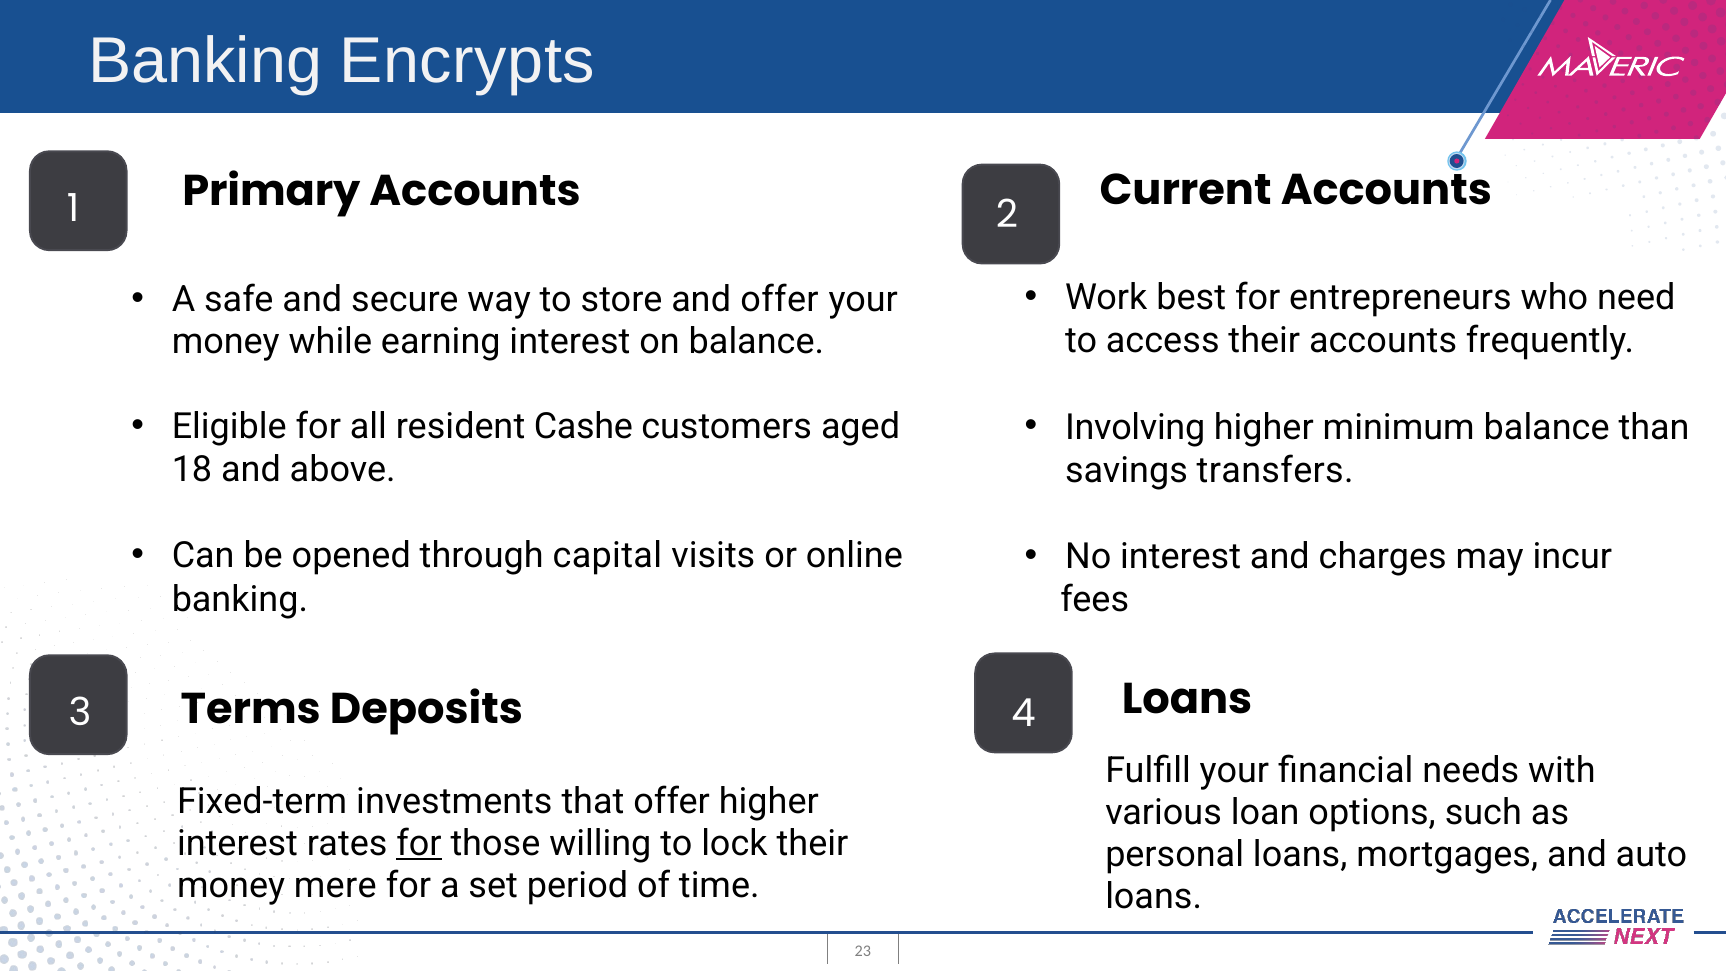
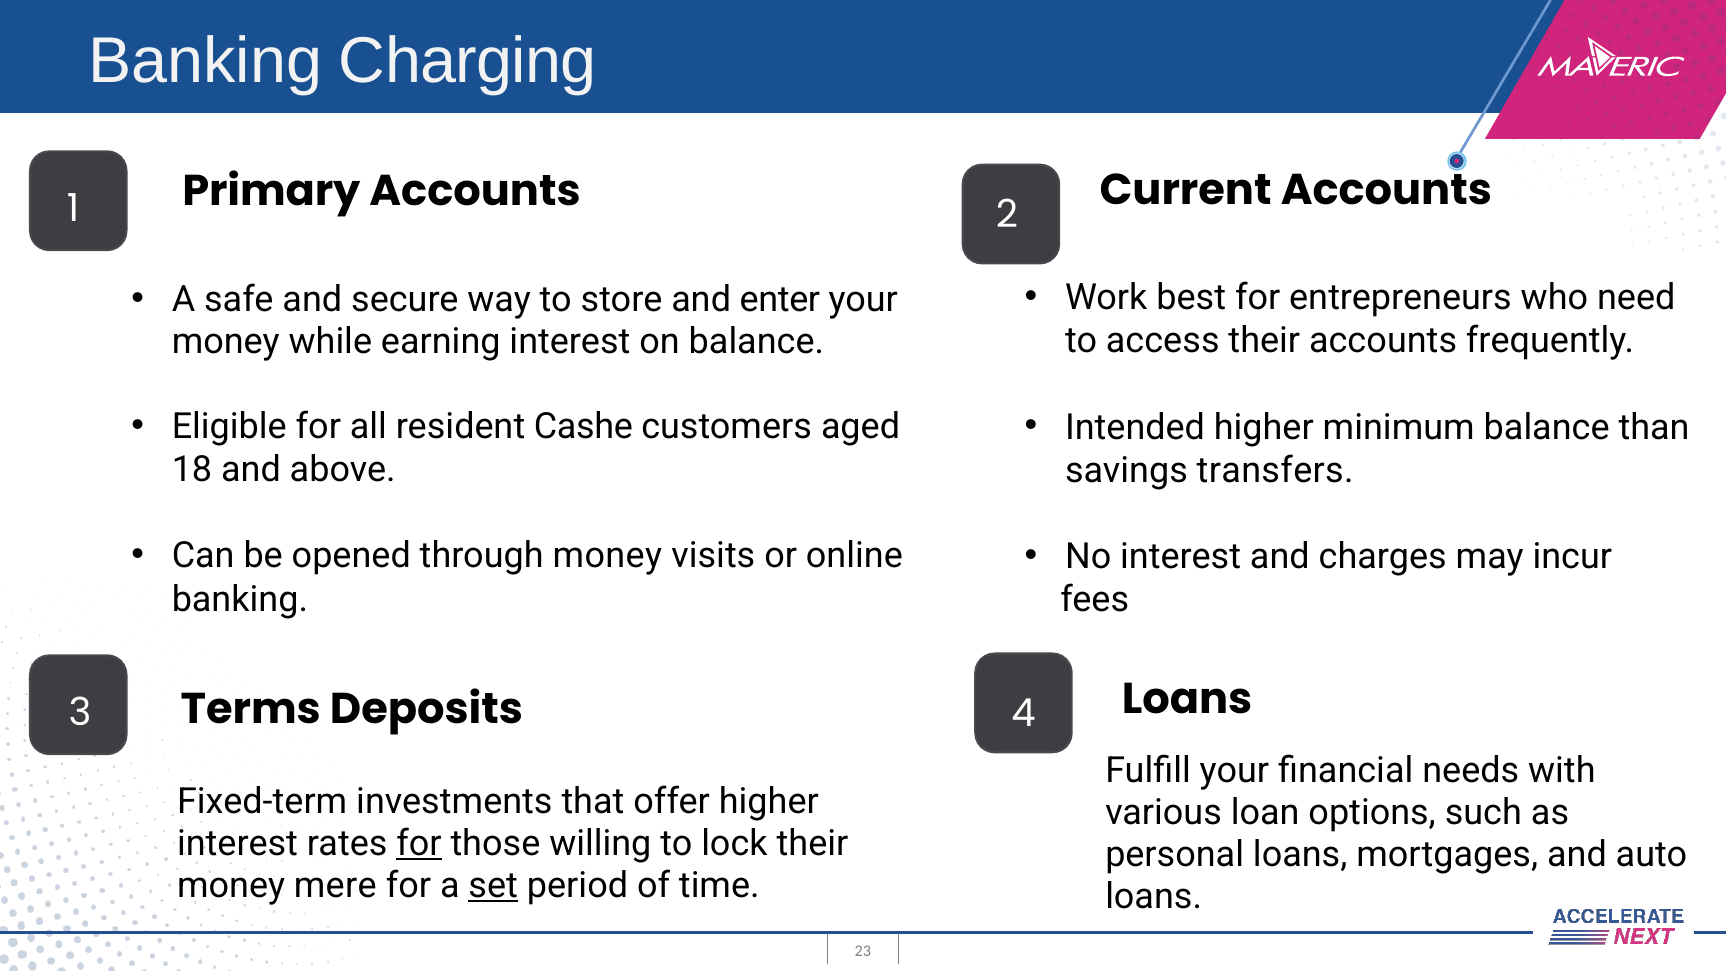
Encrypts: Encrypts -> Charging (468, 61)
and offer: offer -> enter (780, 299)
Involving: Involving -> Intended (1135, 427)
through capital: capital -> money (607, 556)
set underline: none -> present (493, 885)
